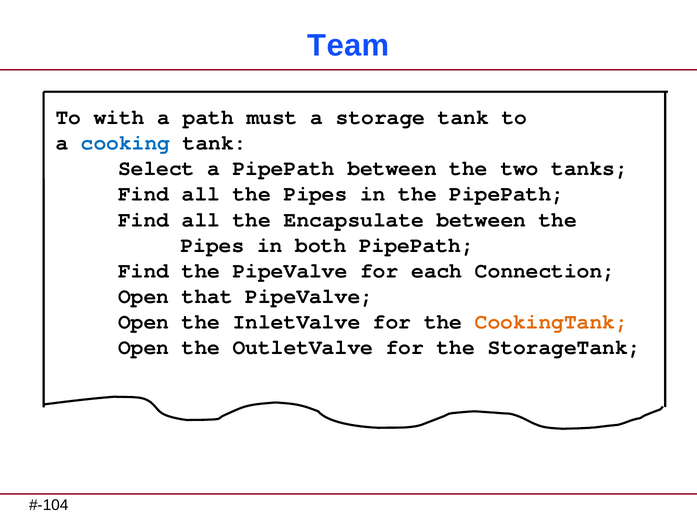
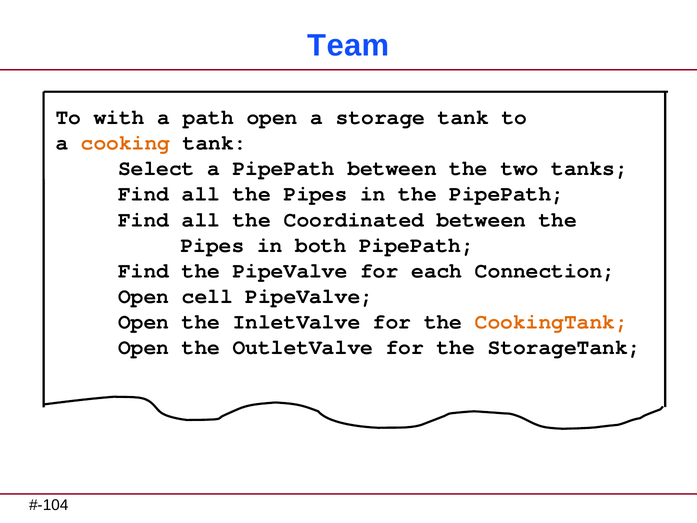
path must: must -> open (272, 117)
cooking colour: blue -> orange (126, 143)
Encapsulate: Encapsulate -> Coordinated (354, 219)
that: that -> cell (207, 296)
